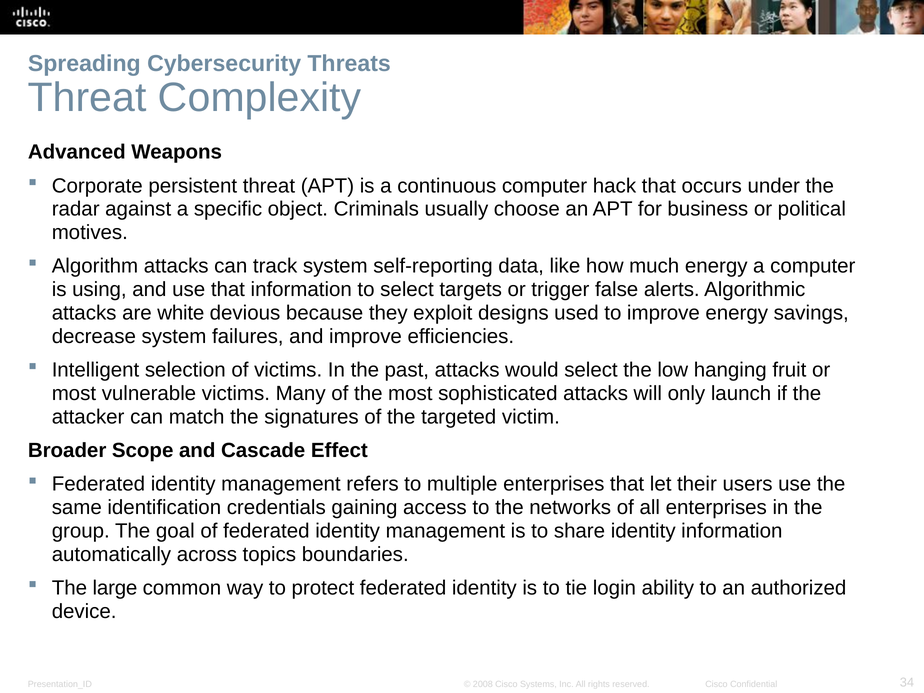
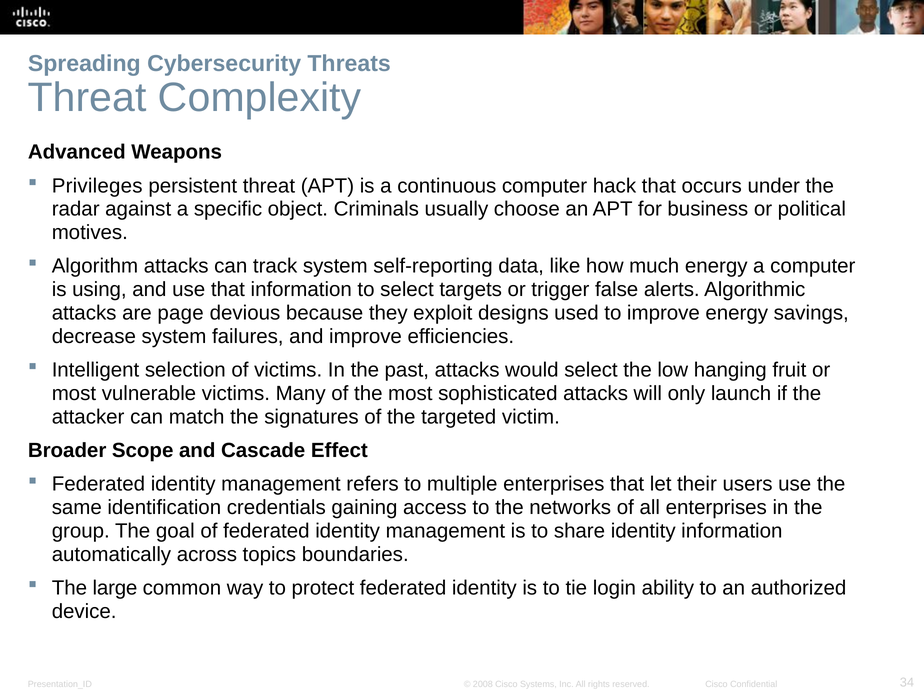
Corporate: Corporate -> Privileges (97, 186)
white: white -> page (181, 313)
